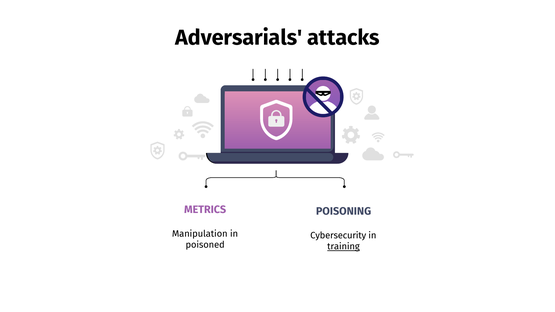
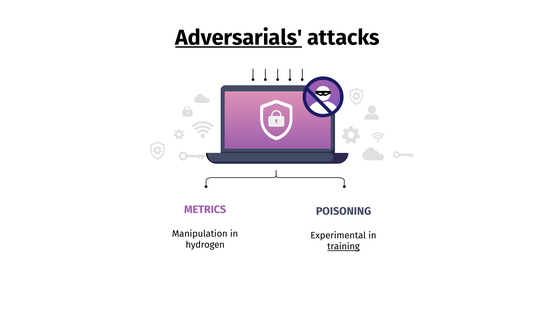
Adversarials underline: none -> present (239, 38)
Cybersecurity: Cybersecurity -> Experimental (338, 236)
poisoned: poisoned -> hydrogen (205, 245)
